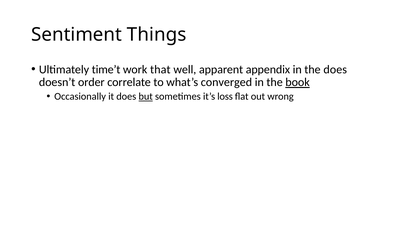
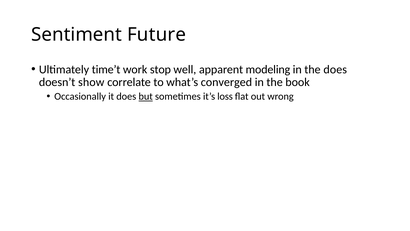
Things: Things -> Future (157, 34)
that: that -> stop (160, 69)
appendix: appendix -> modeling (268, 69)
order: order -> show (91, 82)
book underline: present -> none (298, 82)
